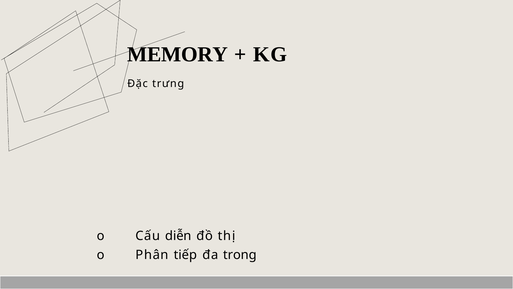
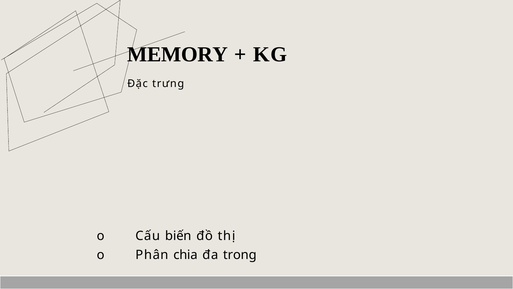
diễn: diễn -> biến (178, 236)
tiếp: tiếp -> chia (186, 255)
